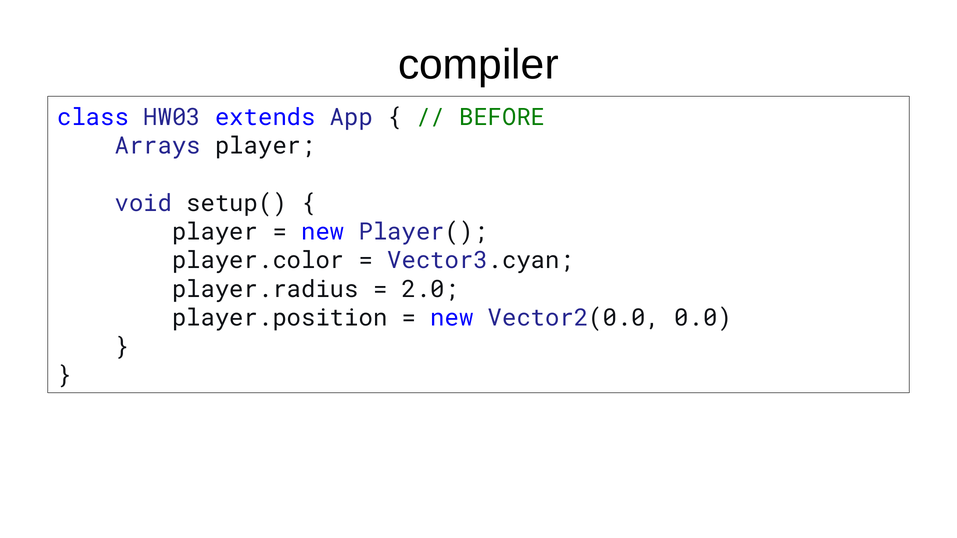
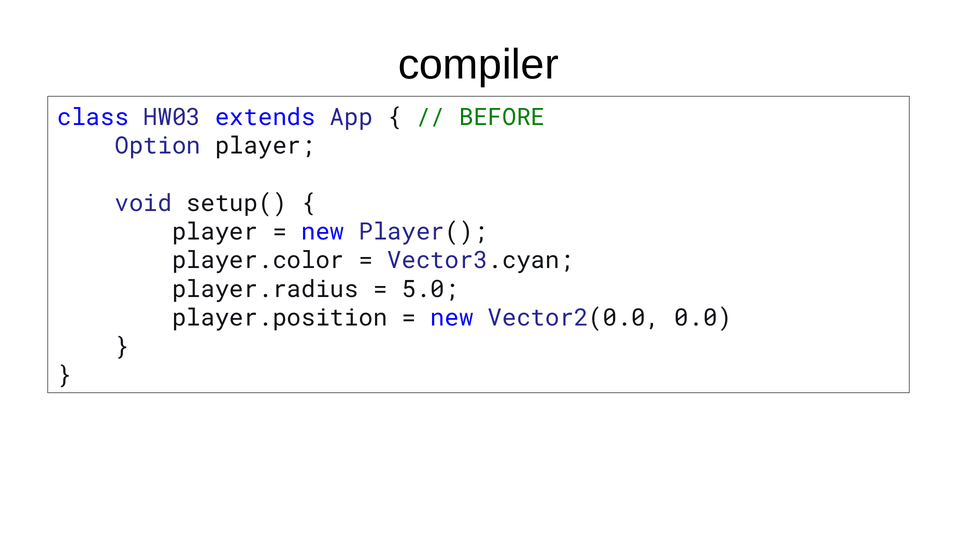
Arrays: Arrays -> Option (158, 146)
2.0: 2.0 -> 5.0 (430, 289)
